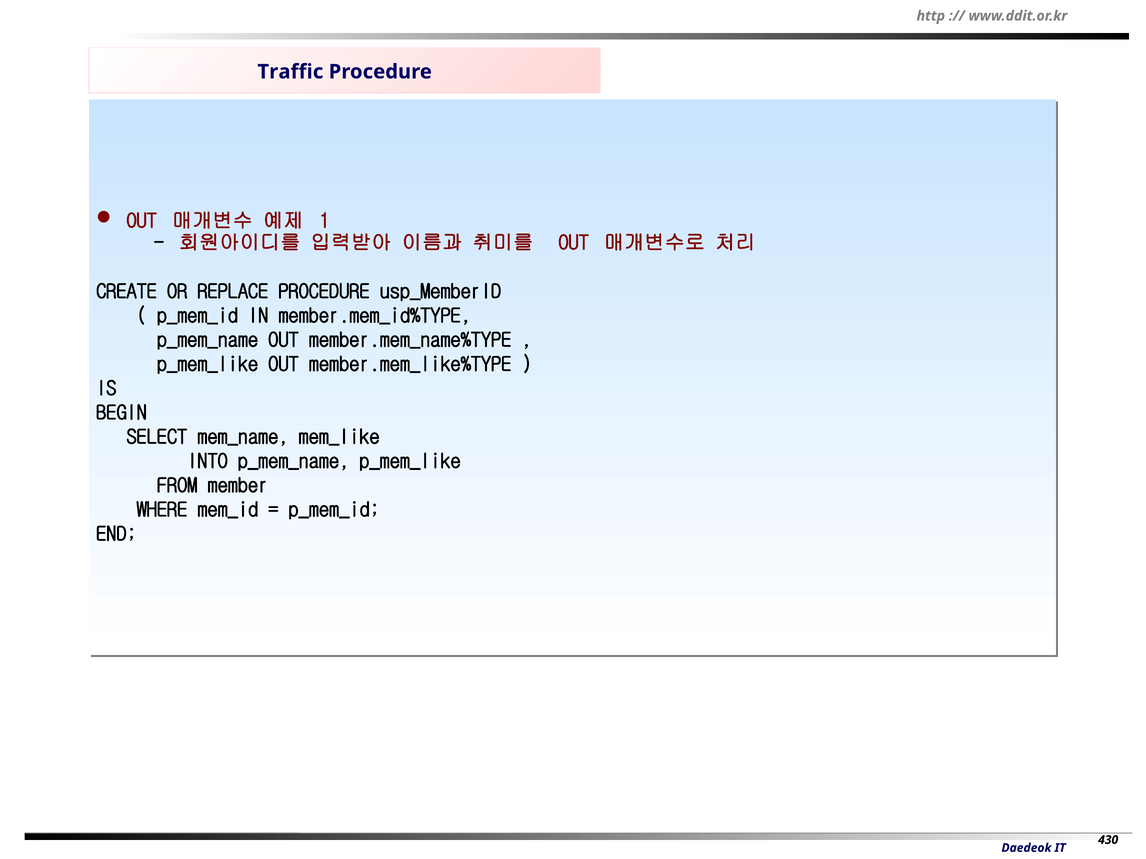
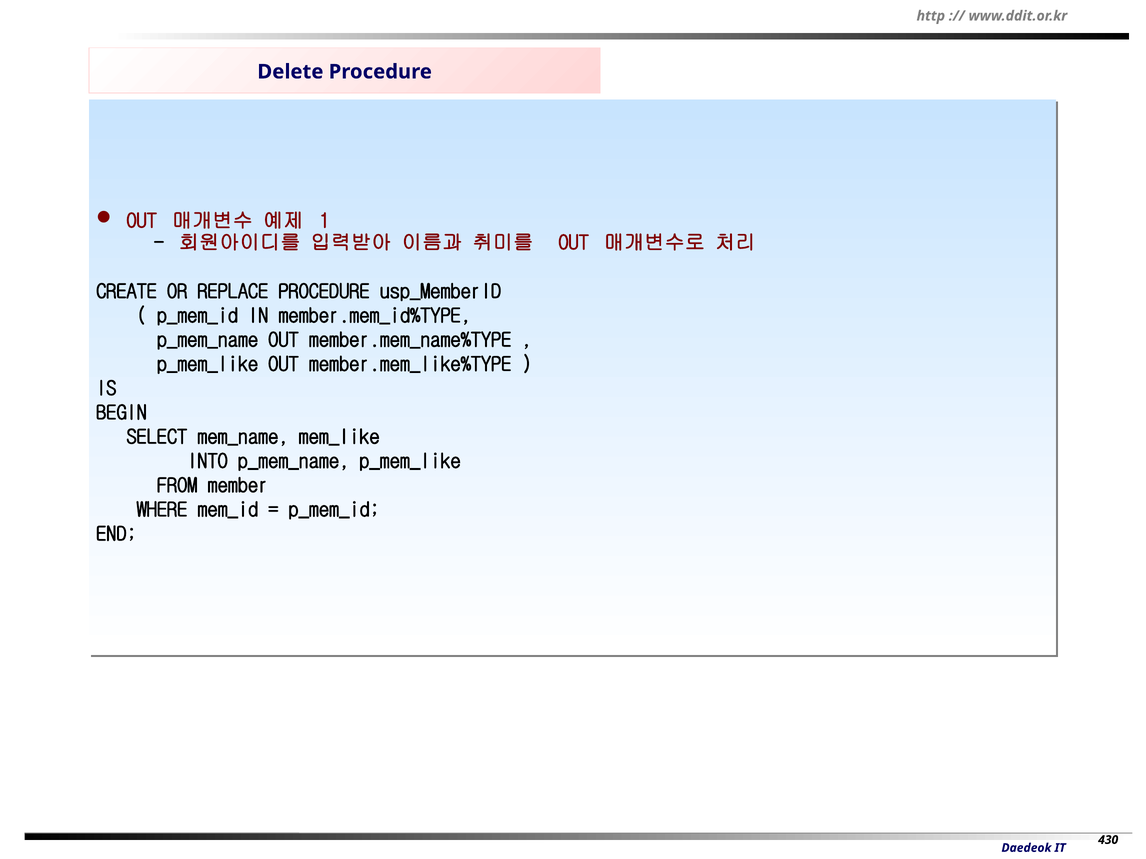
Traffic: Traffic -> Delete (290, 72)
